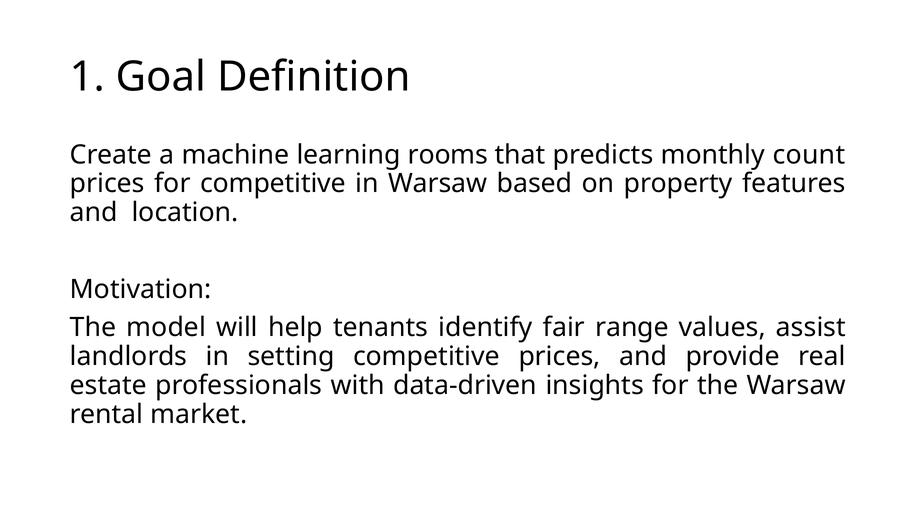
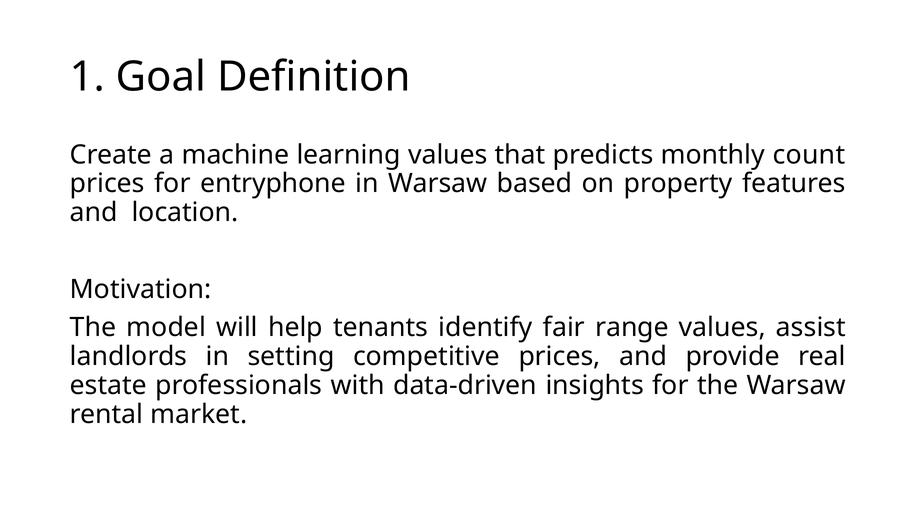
learning rooms: rooms -> values (448, 155)
for competitive: competitive -> entryphone (273, 184)
